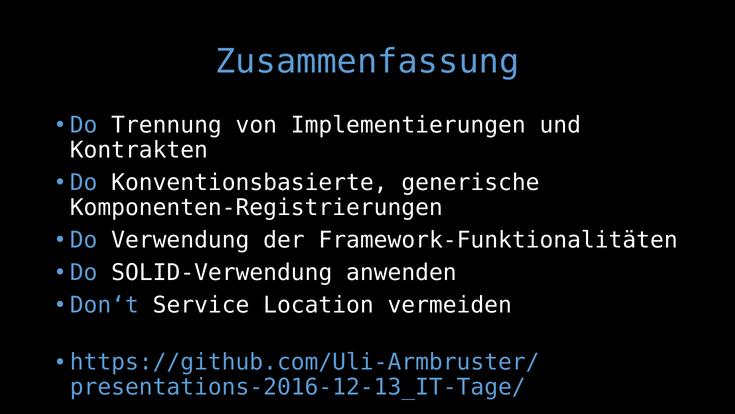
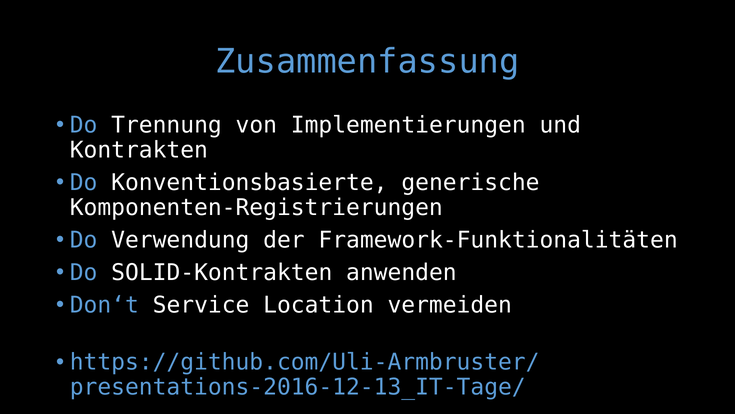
SOLID-Verwendung: SOLID-Verwendung -> SOLID-Kontrakten (222, 272)
